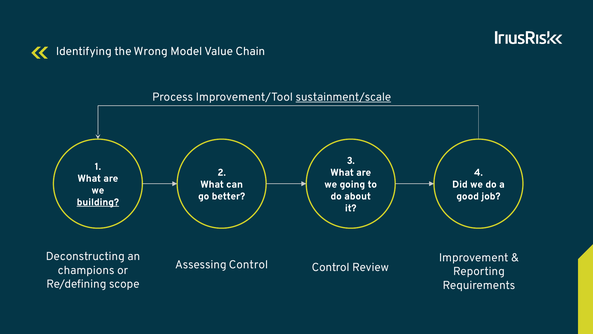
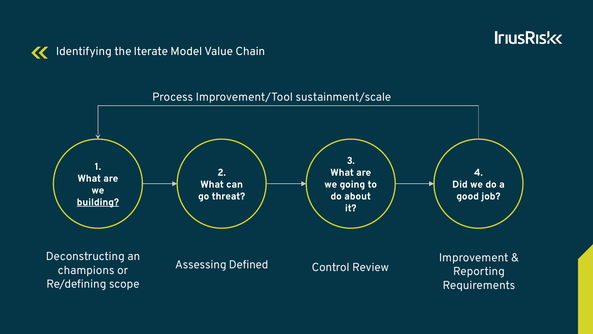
Wrong: Wrong -> Iterate (151, 51)
sustainment/scale underline: present -> none (343, 97)
better: better -> threat (228, 196)
Assessing Control: Control -> Defined (249, 264)
